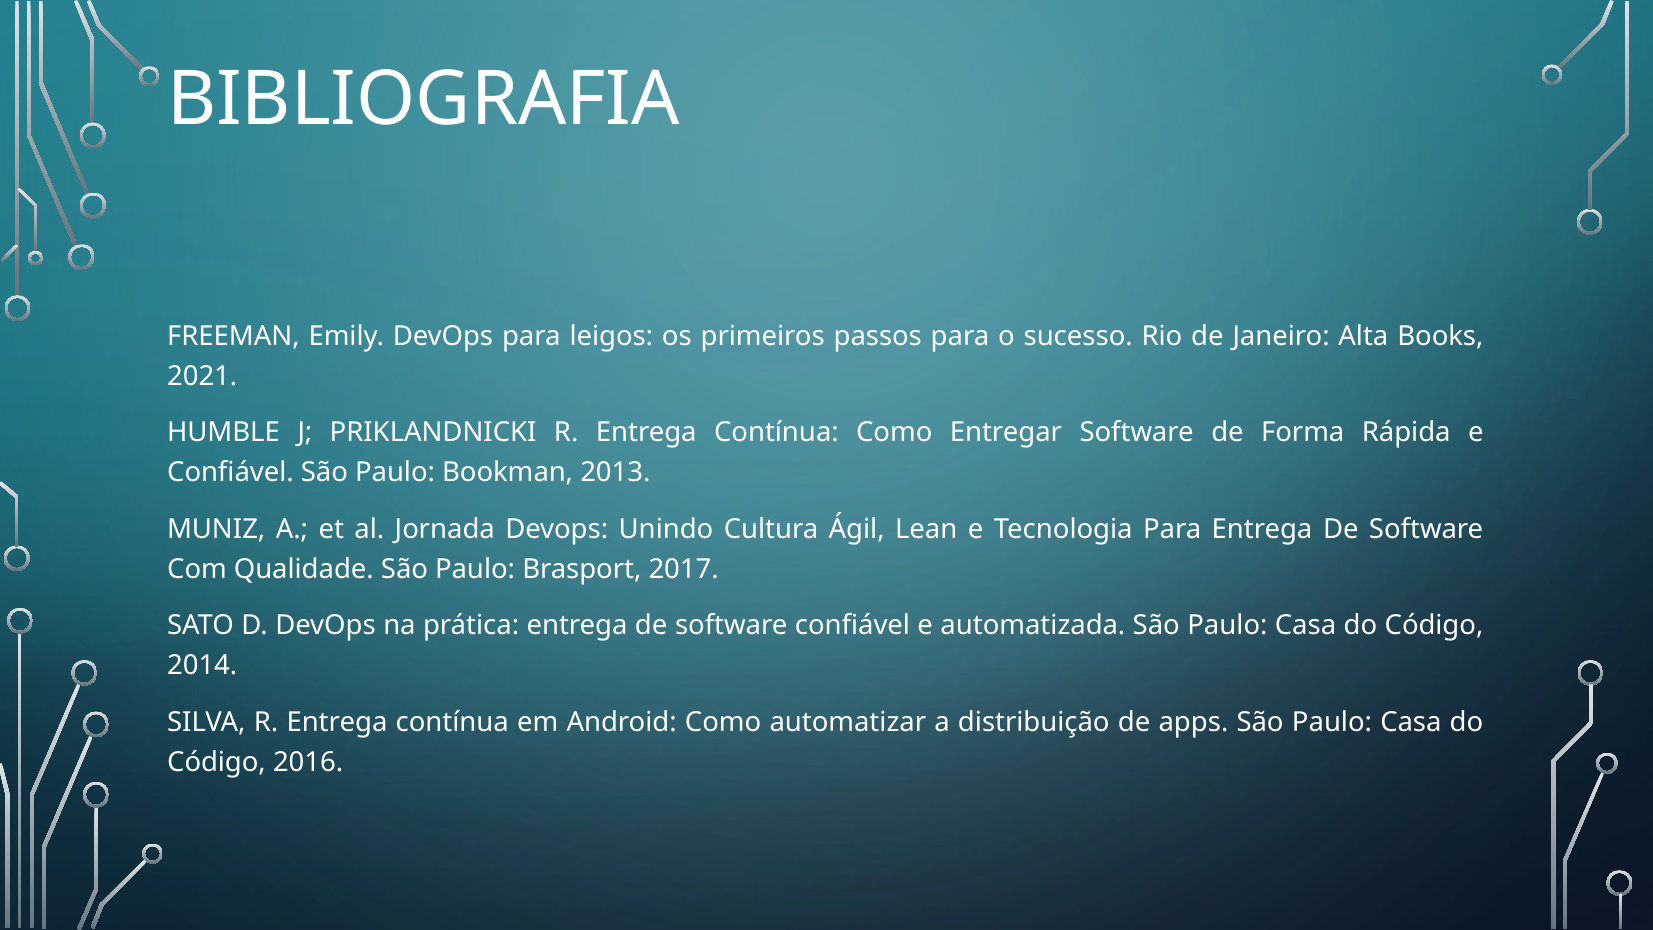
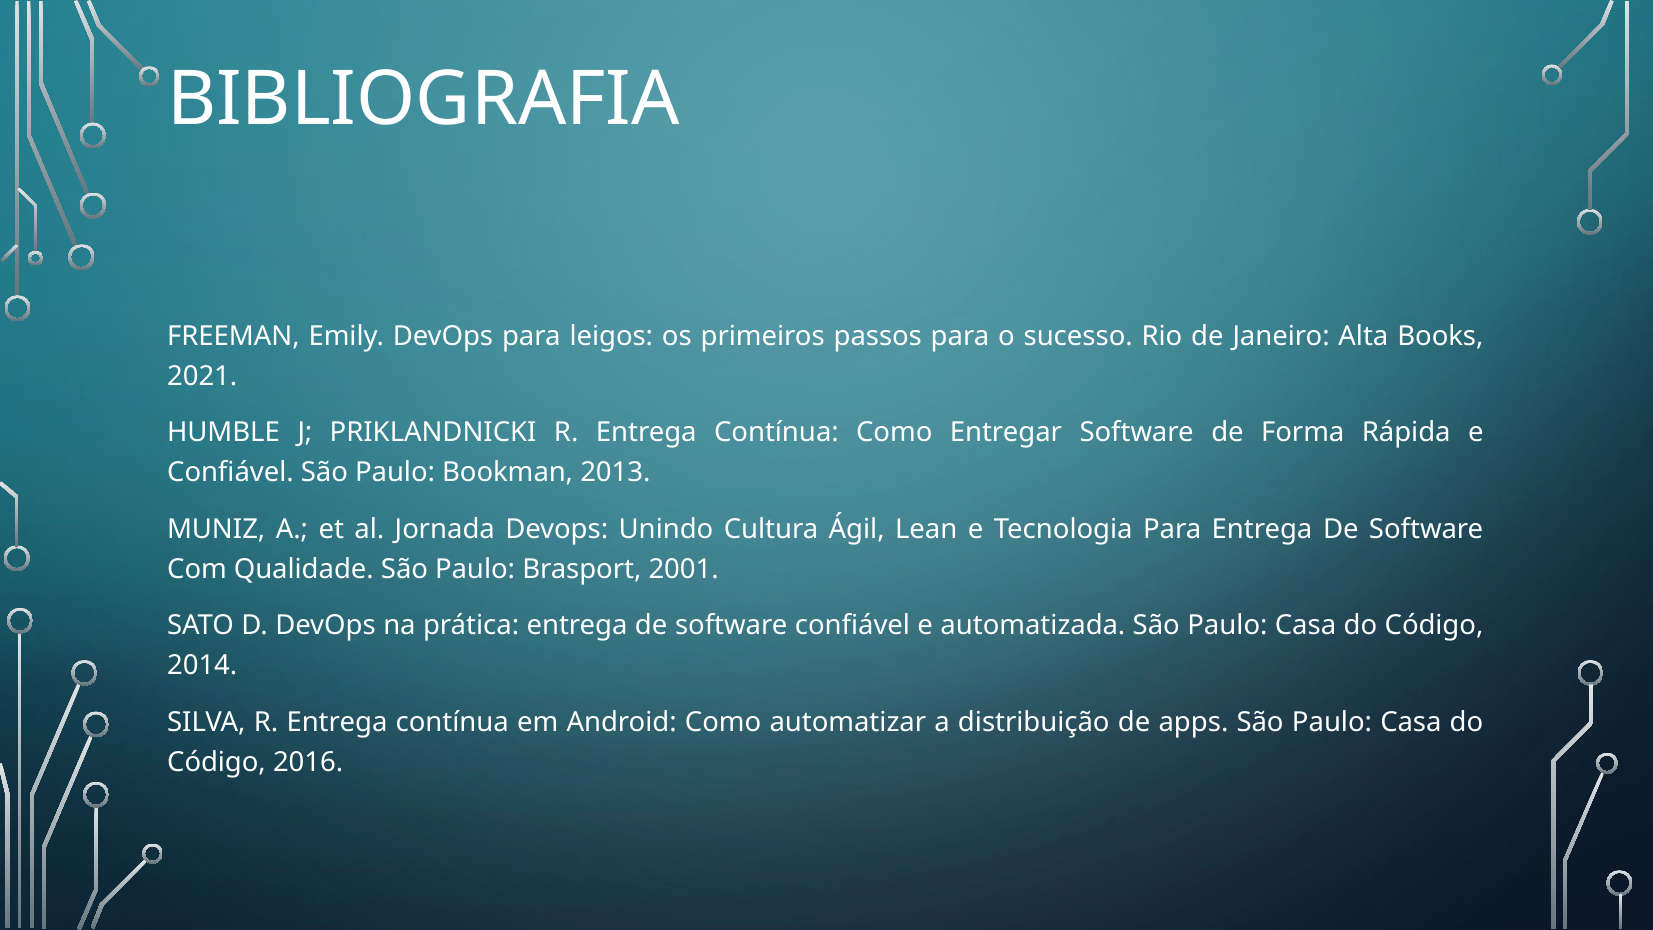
2017: 2017 -> 2001 (684, 569)
